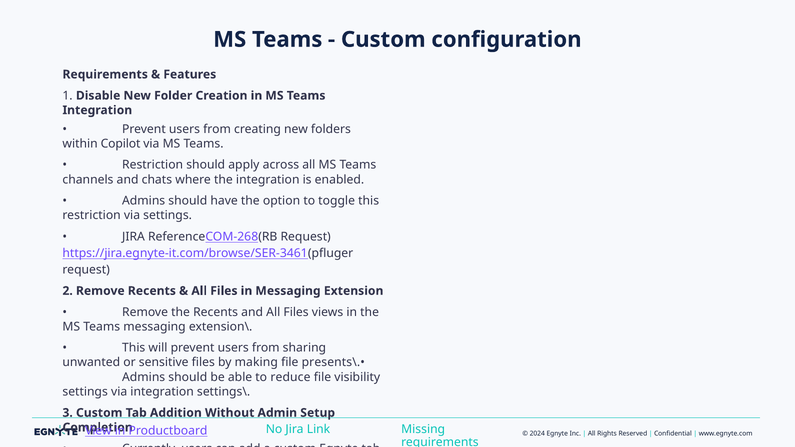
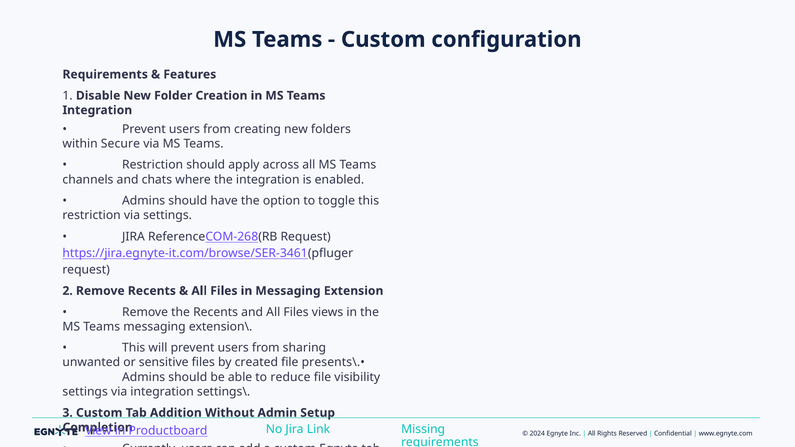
Copilot: Copilot -> Secure (120, 144)
making: making -> created (256, 363)
